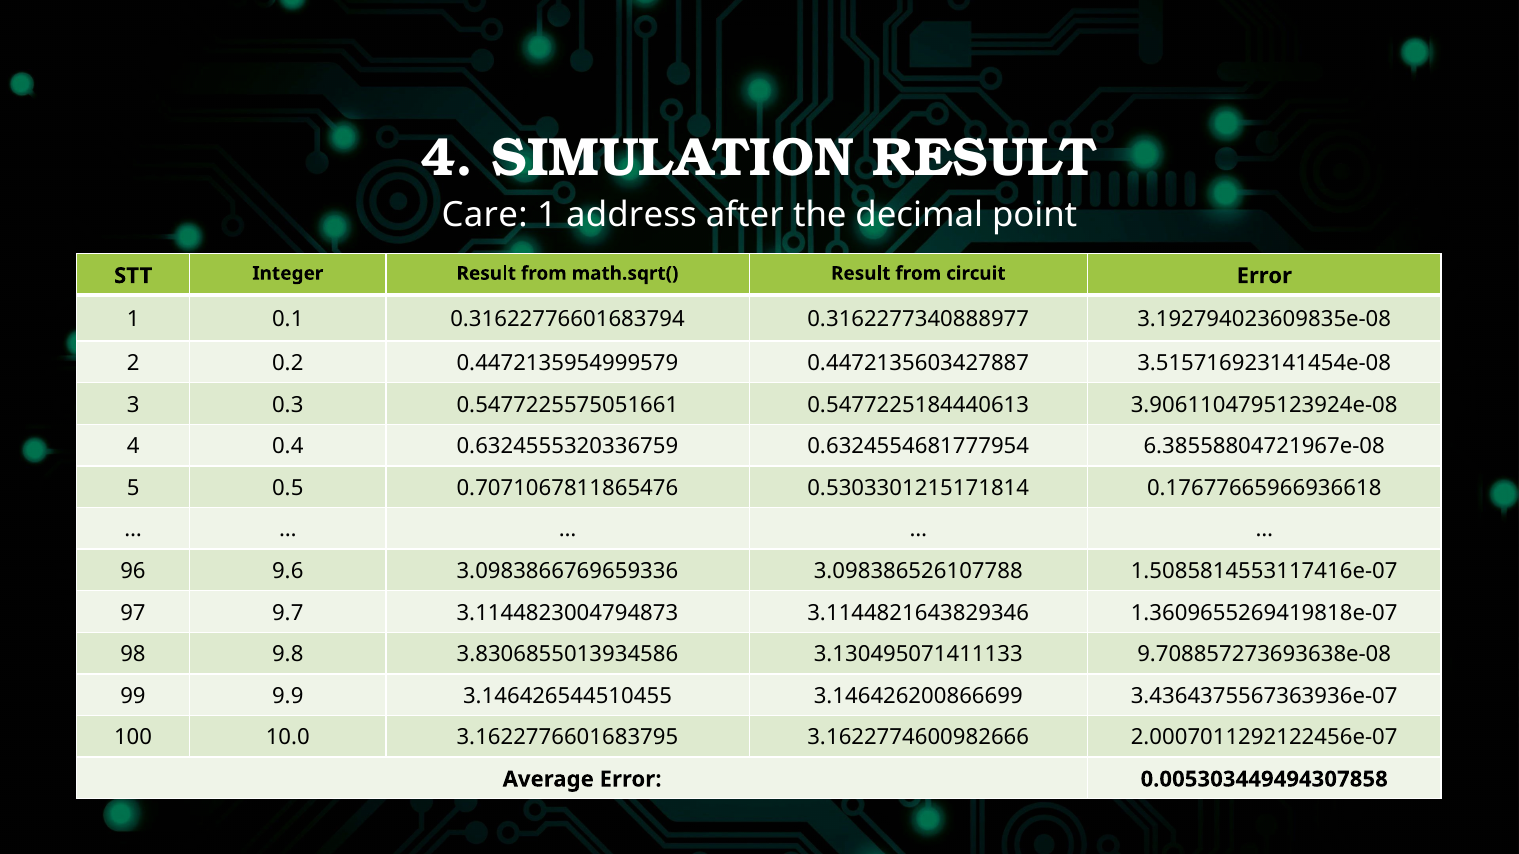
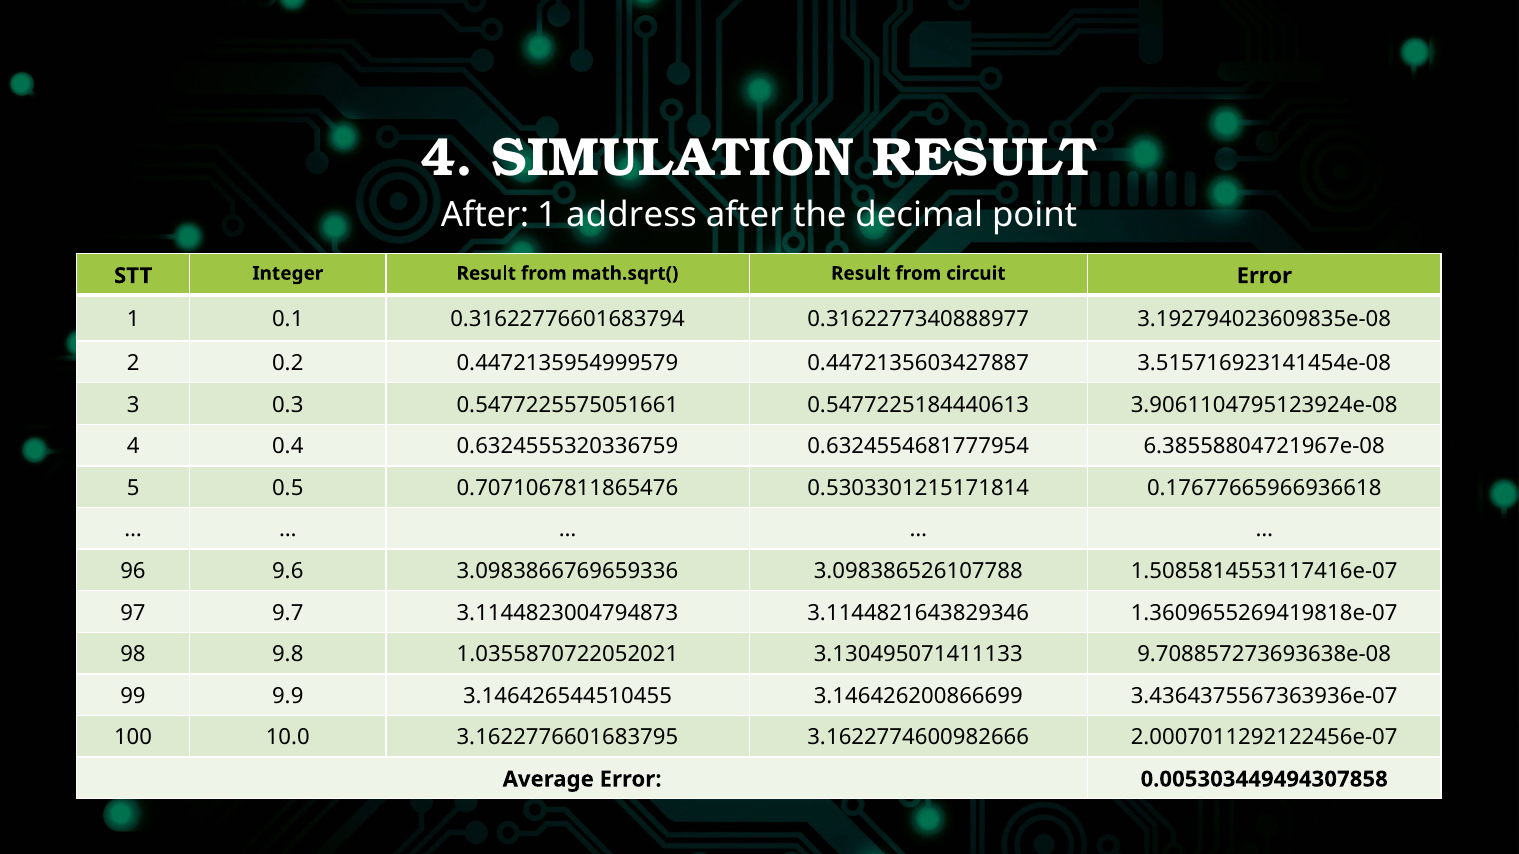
Care: Care -> After (485, 215)
3.8306855013934586: 3.8306855013934586 -> 1.0355870722052021 (567, 655)
